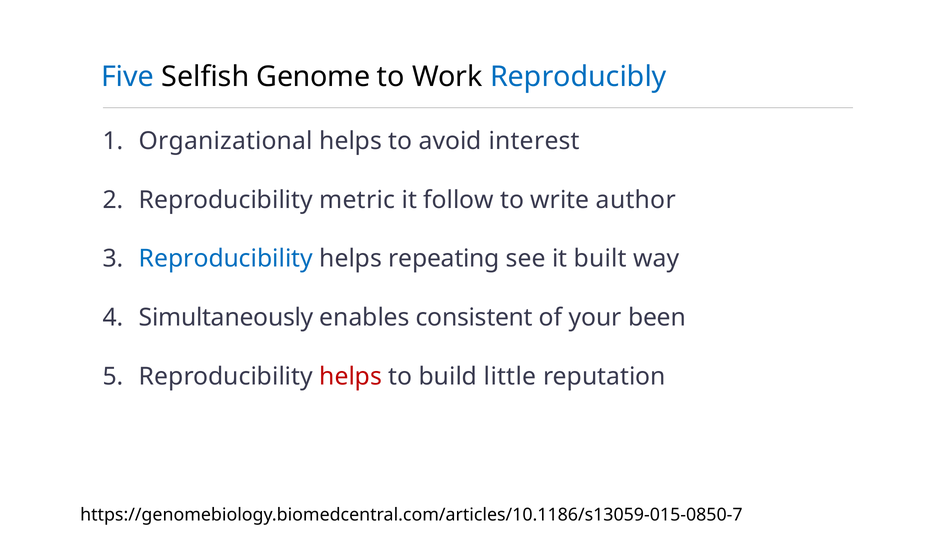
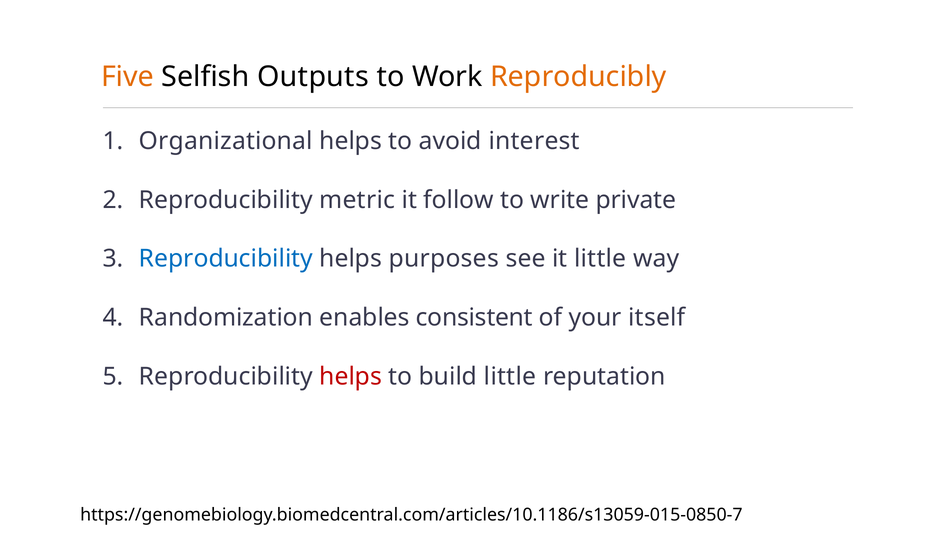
Five colour: blue -> orange (128, 77)
Genome: Genome -> Outputs (313, 77)
Reproducibly colour: blue -> orange (578, 77)
author: author -> private (636, 200)
repeating: repeating -> purposes (444, 259)
it built: built -> little (600, 259)
Simultaneously: Simultaneously -> Randomization (226, 318)
been: been -> itself (657, 318)
